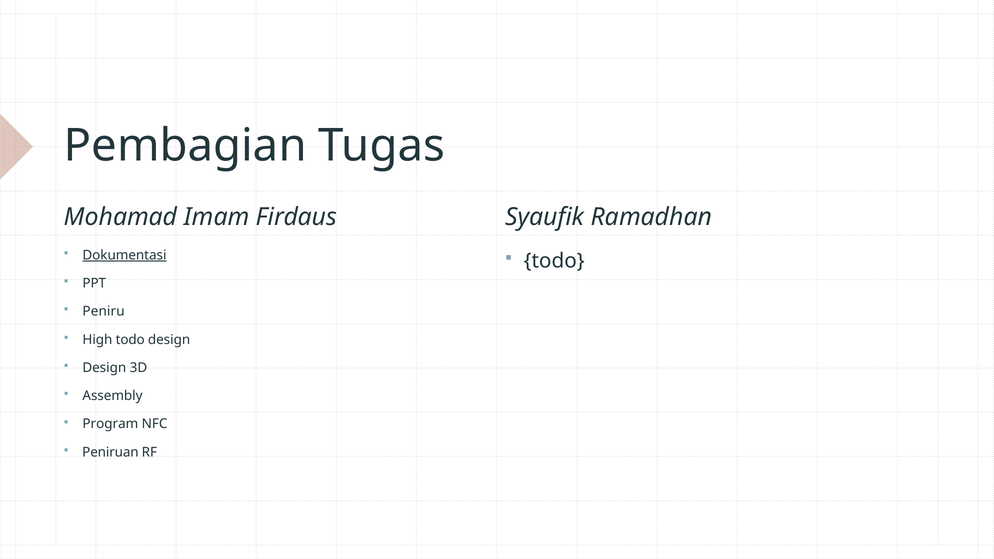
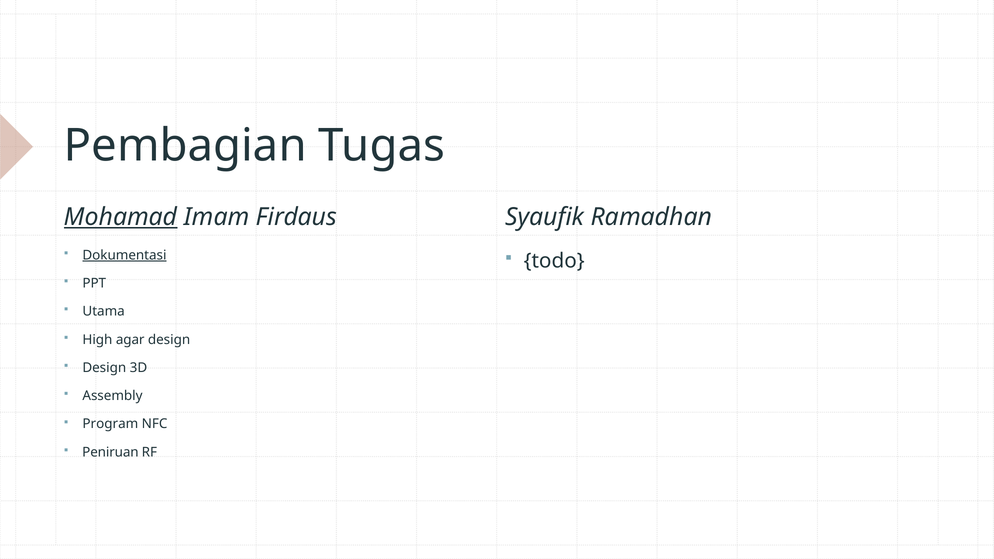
Mohamad underline: none -> present (121, 217)
Peniru: Peniru -> Utama (104, 312)
High todo: todo -> agar (130, 340)
